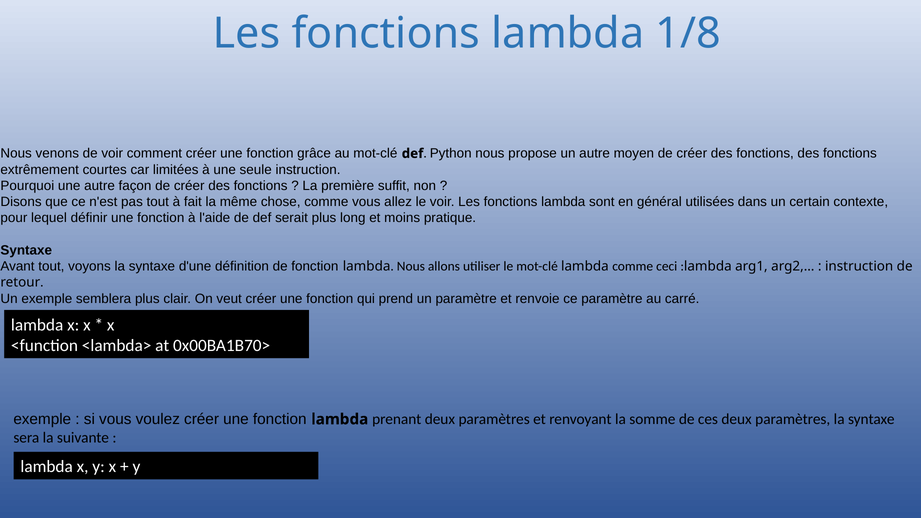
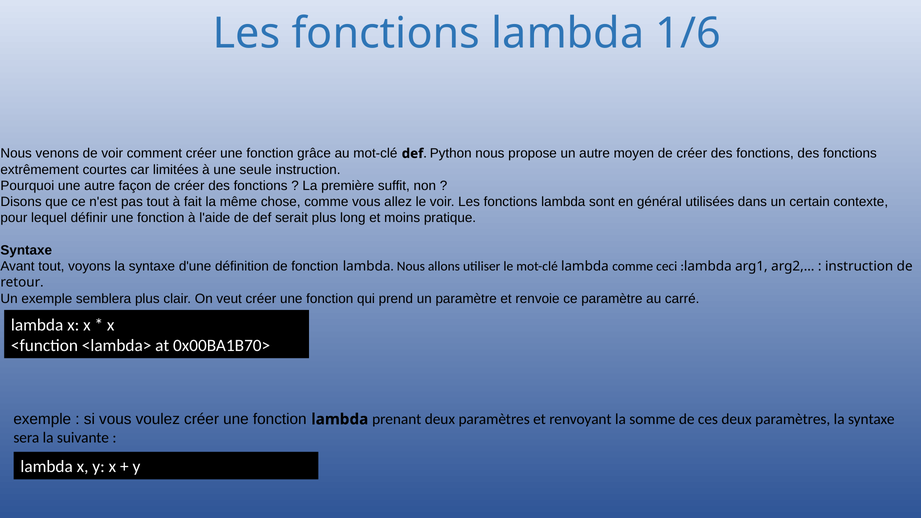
1/8: 1/8 -> 1/6 (688, 34)
